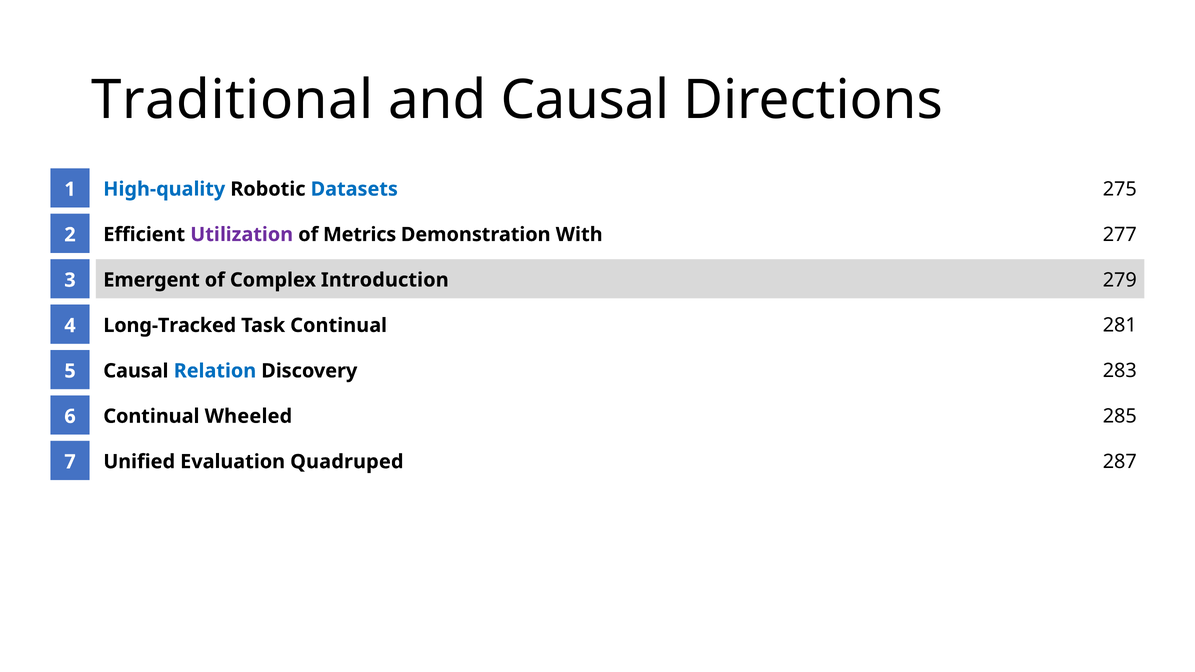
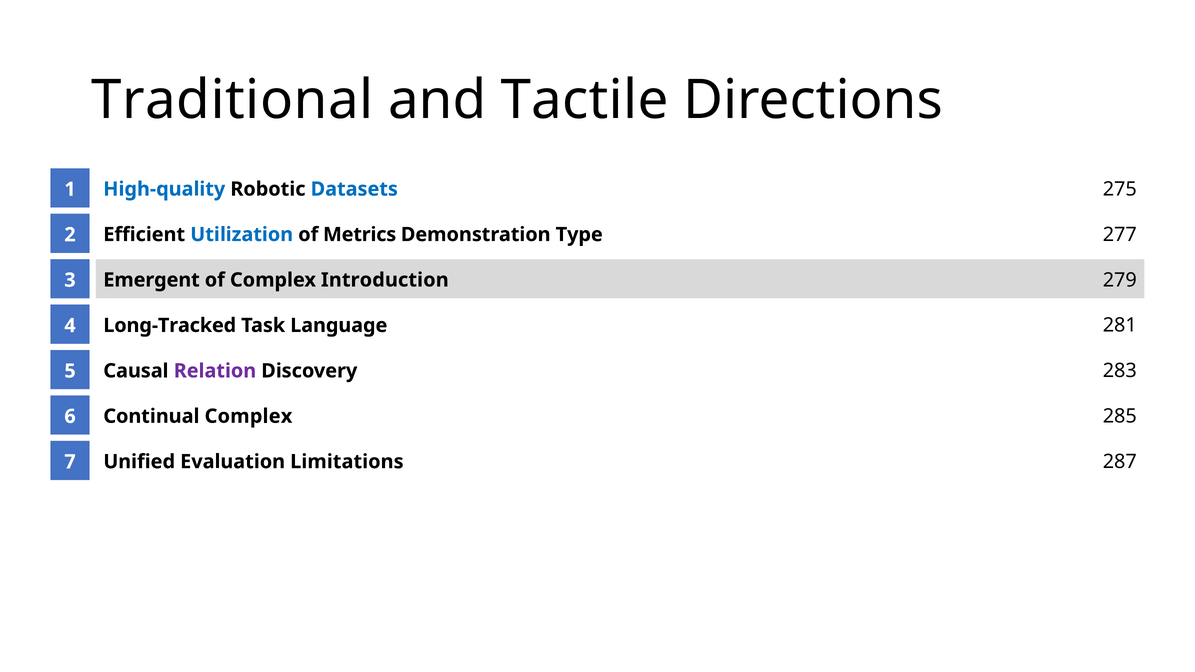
and Causal: Causal -> Tactile (585, 100)
Utilization colour: purple -> blue (242, 235)
With: With -> Type (579, 235)
Task Continual: Continual -> Language (339, 326)
Relation colour: blue -> purple (215, 371)
Continual Wheeled: Wheeled -> Complex (248, 416)
Quadruped: Quadruped -> Limitations (347, 462)
